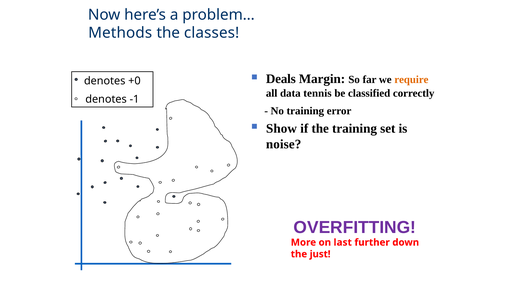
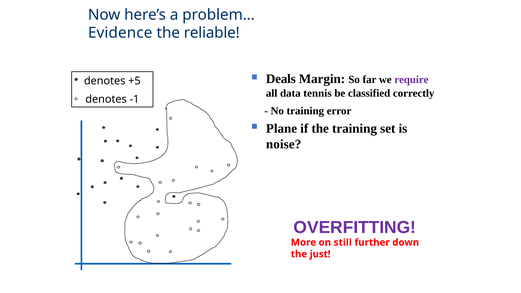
Methods: Methods -> Evidence (120, 33)
classes: classes -> reliable (212, 33)
require colour: orange -> purple (411, 80)
+0: +0 -> +5 (134, 81)
Show: Show -> Plane (282, 129)
last: last -> still (343, 242)
